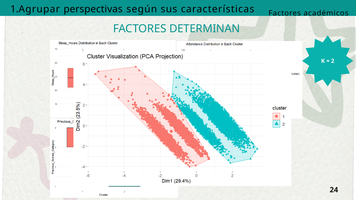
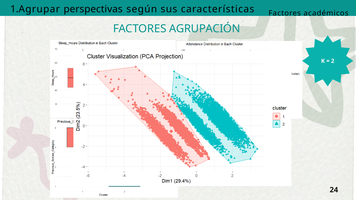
DETERMINAN: DETERMINAN -> AGRUPACIÓN (205, 29)
